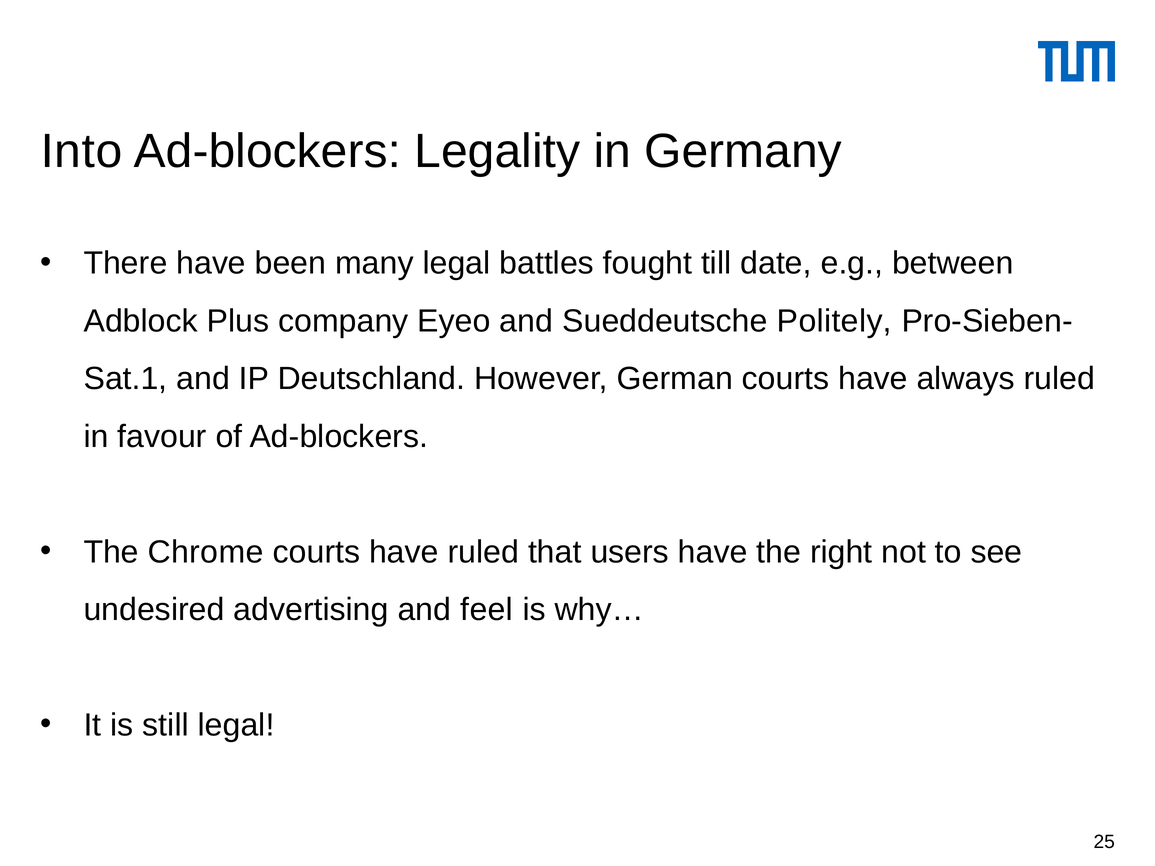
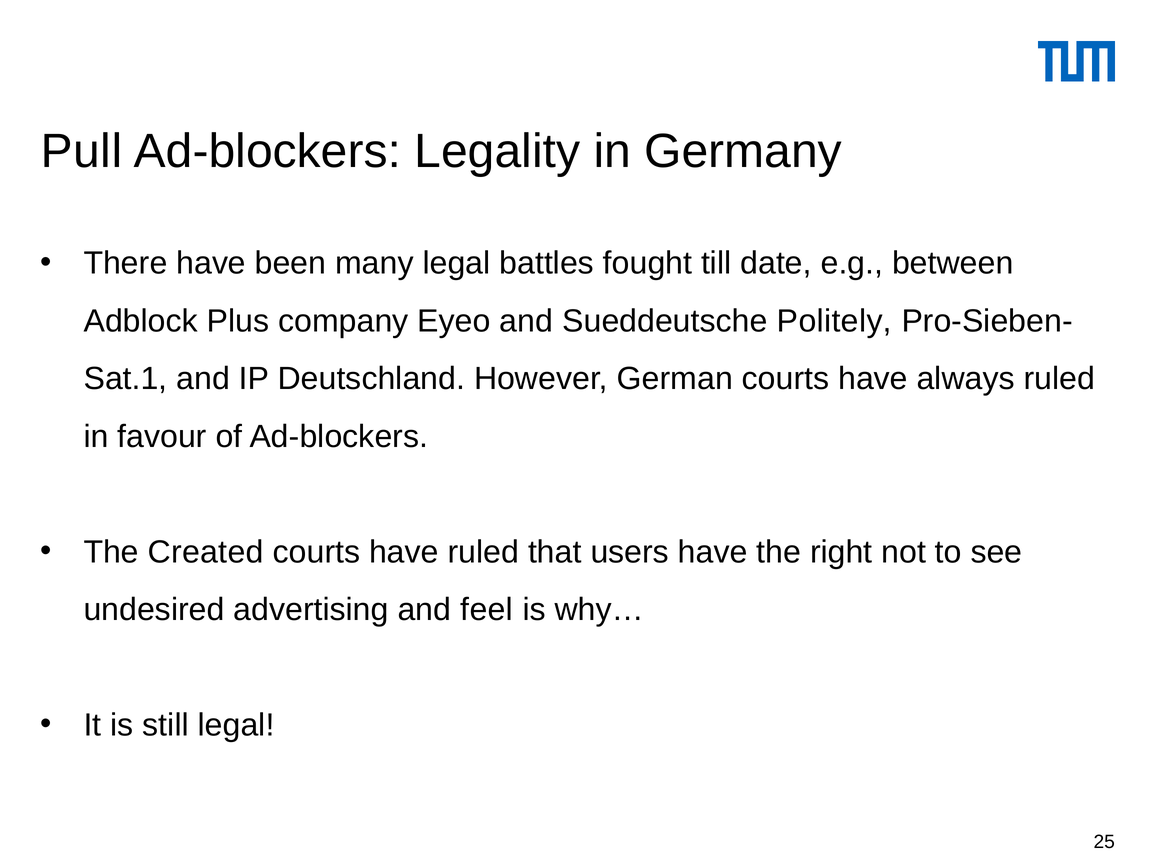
Into: Into -> Pull (81, 151)
Chrome: Chrome -> Created (206, 552)
